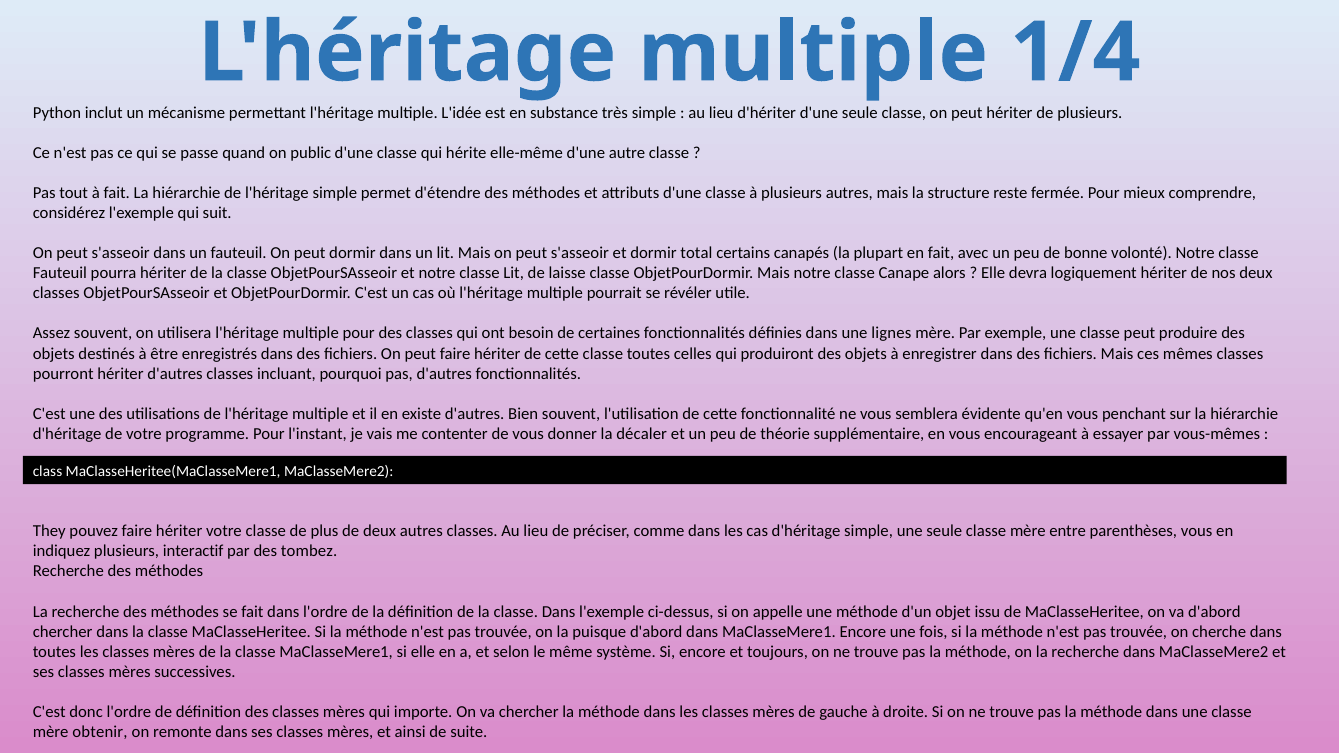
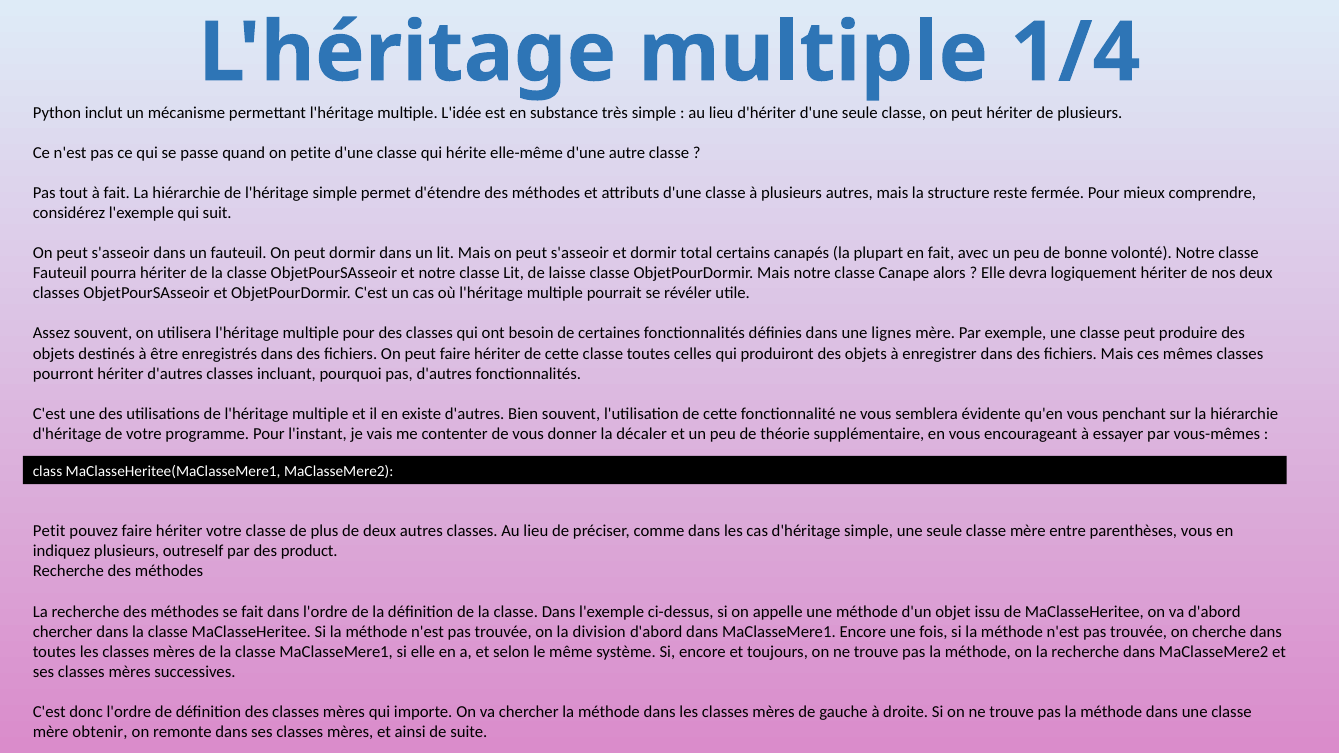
public: public -> petite (311, 153)
They: They -> Petit (49, 531)
interactif: interactif -> outreself (193, 552)
tombez: tombez -> product (309, 552)
puisque: puisque -> division (599, 632)
